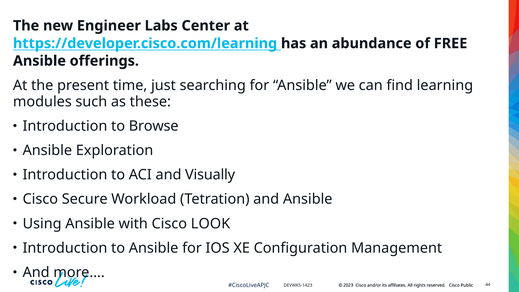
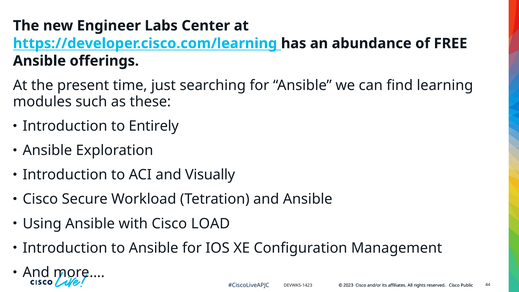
Browse: Browse -> Entirely (154, 126)
LOOK: LOOK -> LOAD (211, 224)
